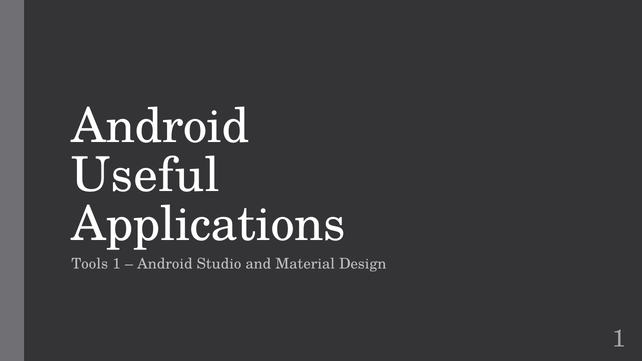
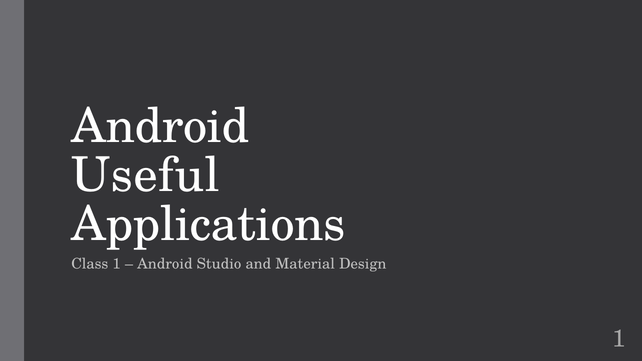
Tools: Tools -> Class (90, 264)
